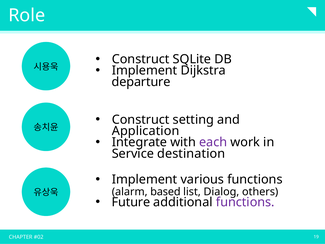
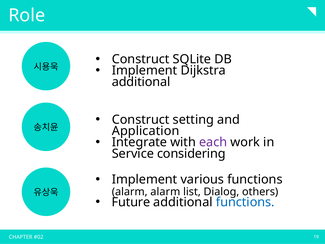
departure: departure -> additional (141, 82)
destination: destination -> considering (191, 153)
alarm based: based -> alarm (165, 192)
functions colour: purple -> blue (245, 202)
